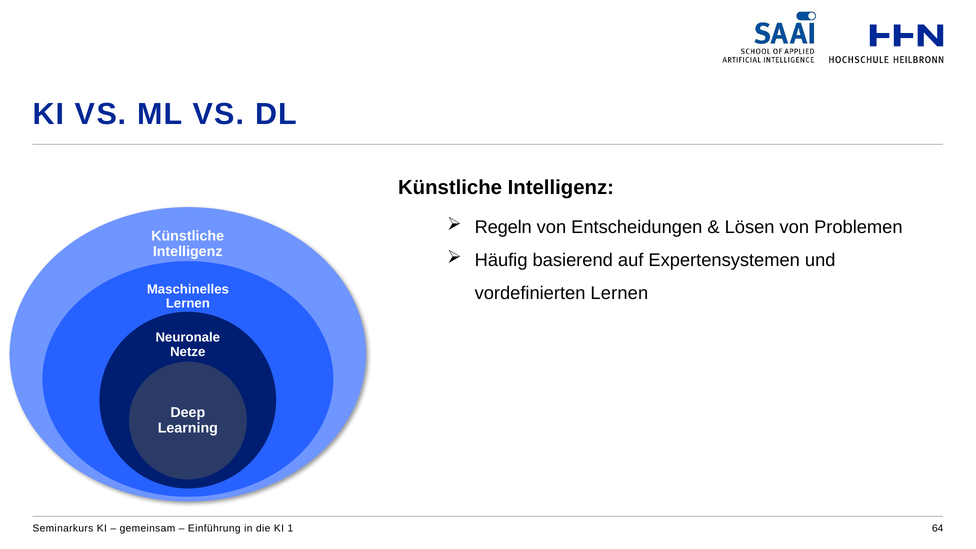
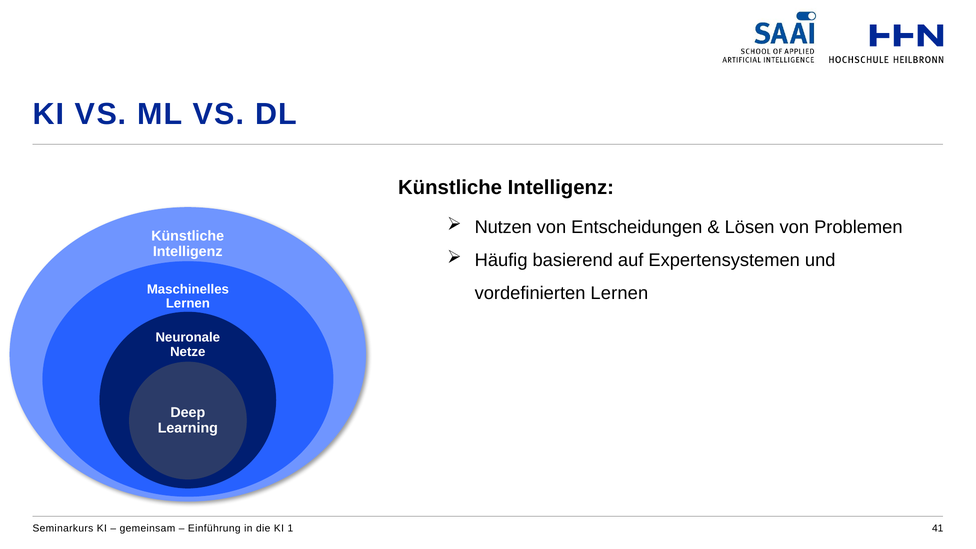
Regeln: Regeln -> Nutzen (503, 227)
64: 64 -> 41 (938, 528)
